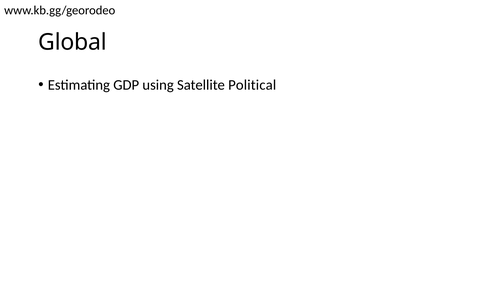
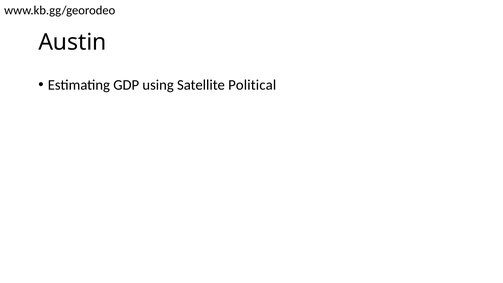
Global: Global -> Austin (72, 42)
